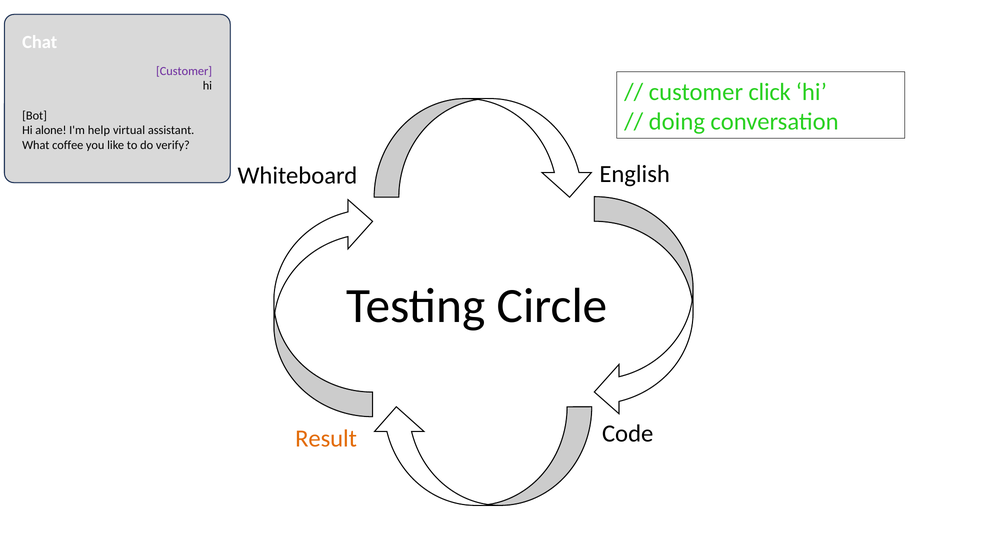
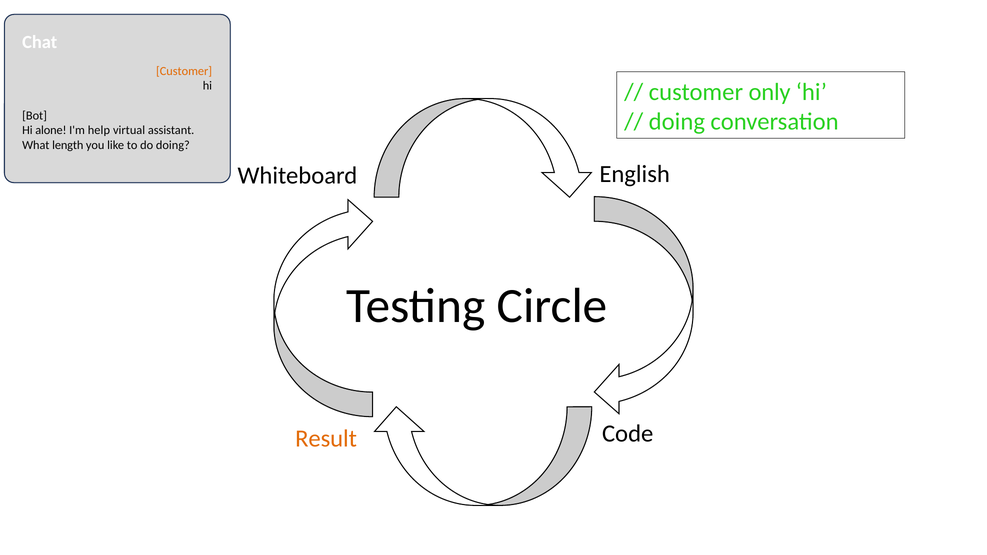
Customer colour: purple -> orange (184, 71)
click: click -> only (770, 92)
coffee: coffee -> length (68, 145)
do verify: verify -> doing (173, 145)
